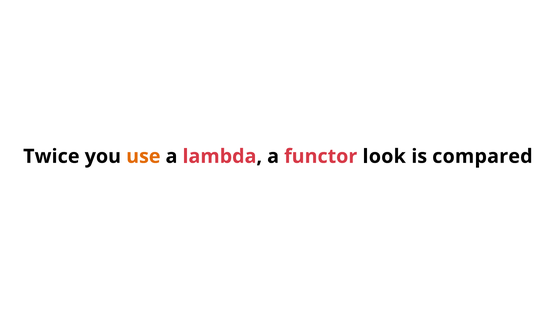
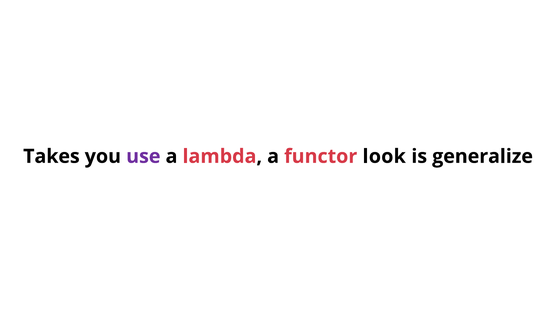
Twice: Twice -> Takes (51, 156)
use colour: orange -> purple (143, 156)
compared: compared -> generalize (483, 156)
